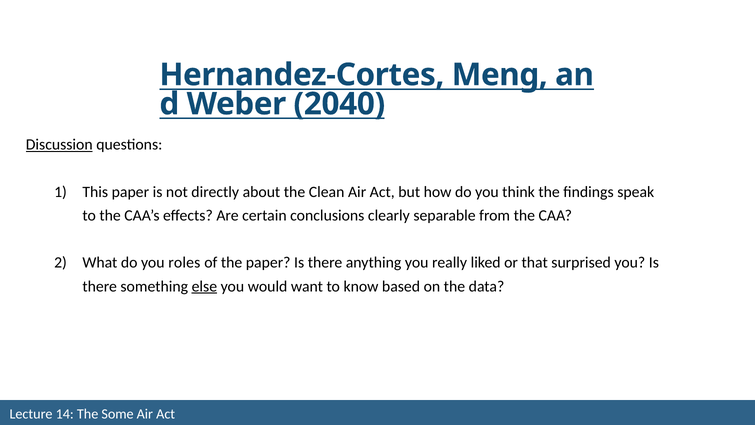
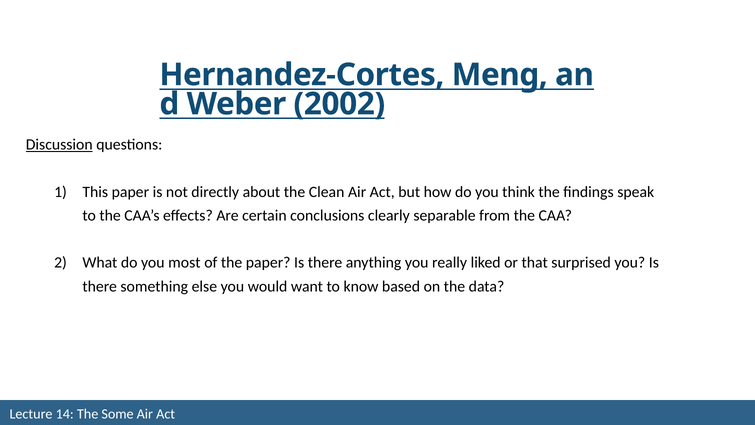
2040: 2040 -> 2002 (339, 104)
roles: roles -> most (184, 263)
else underline: present -> none (204, 286)
